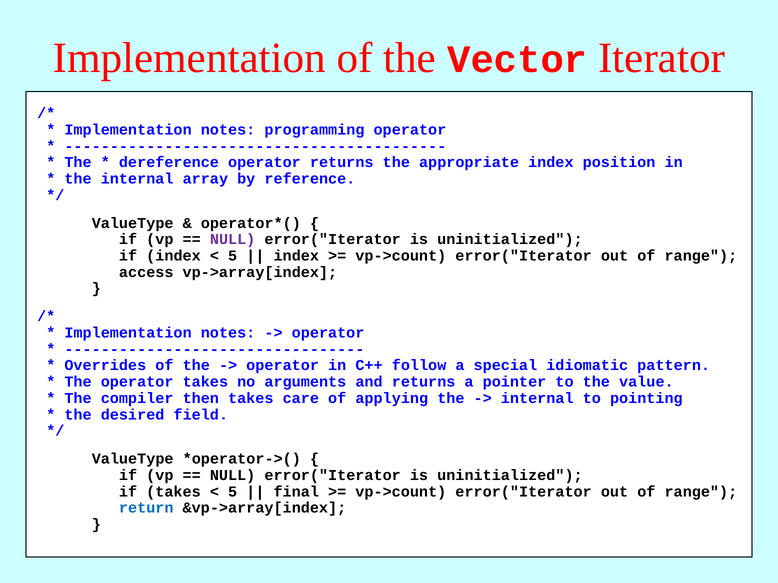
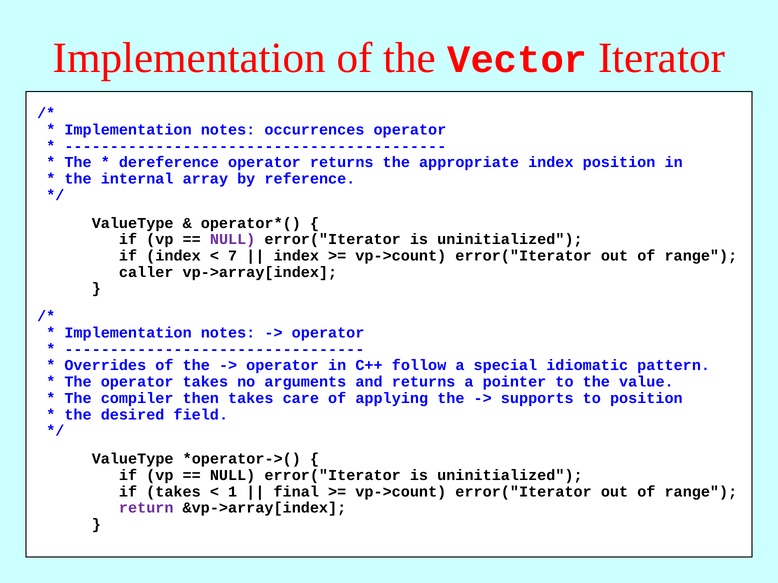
programming: programming -> occurrences (314, 130)
5: 5 -> 7 (233, 256)
access: access -> caller (146, 272)
internal: internal -> supports (537, 399)
to pointing: pointing -> position (646, 399)
5: 5 -> 1 (233, 492)
return colour: blue -> purple (146, 508)
